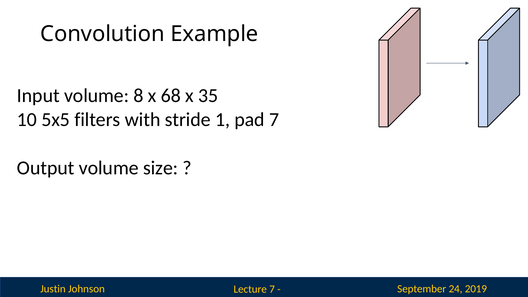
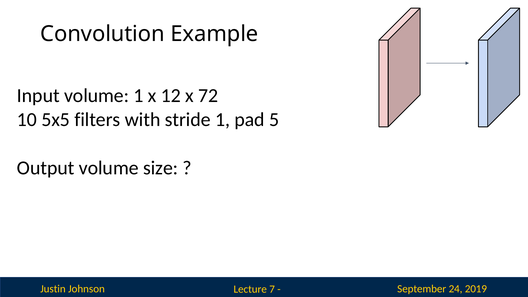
volume 8: 8 -> 1 (138, 96)
68: 68 -> 12 (171, 96)
35: 35 -> 72 (208, 96)
pad 7: 7 -> 5 (274, 120)
